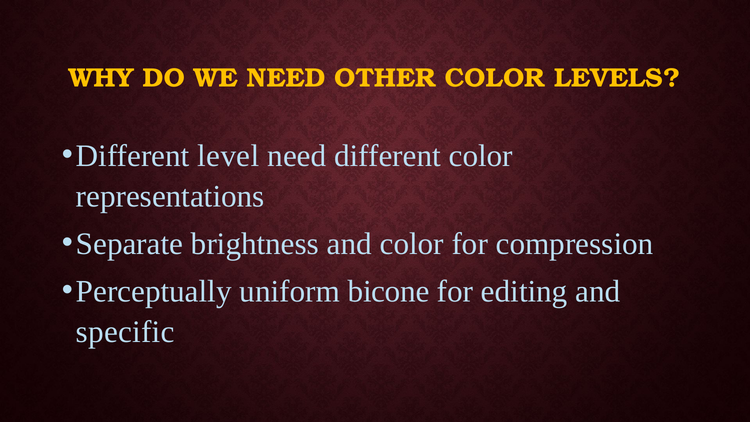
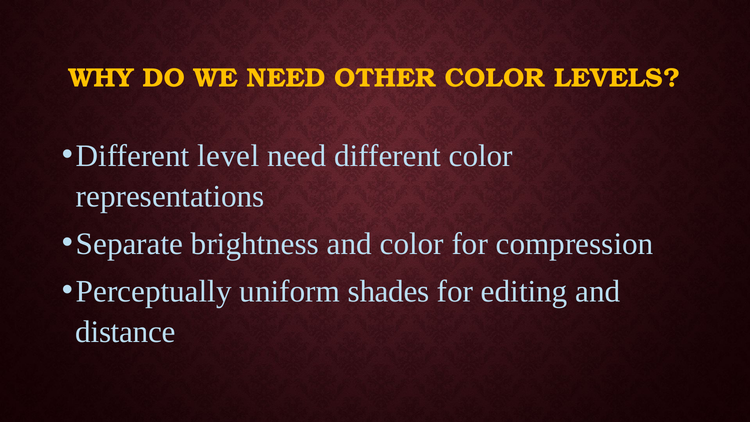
bicone: bicone -> shades (389, 291)
specific: specific -> distance (125, 332)
